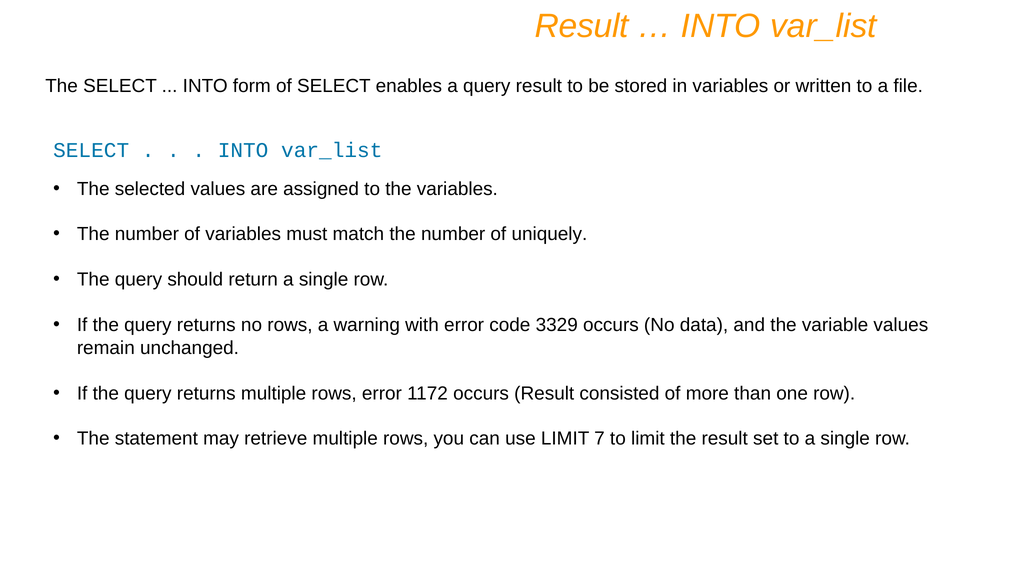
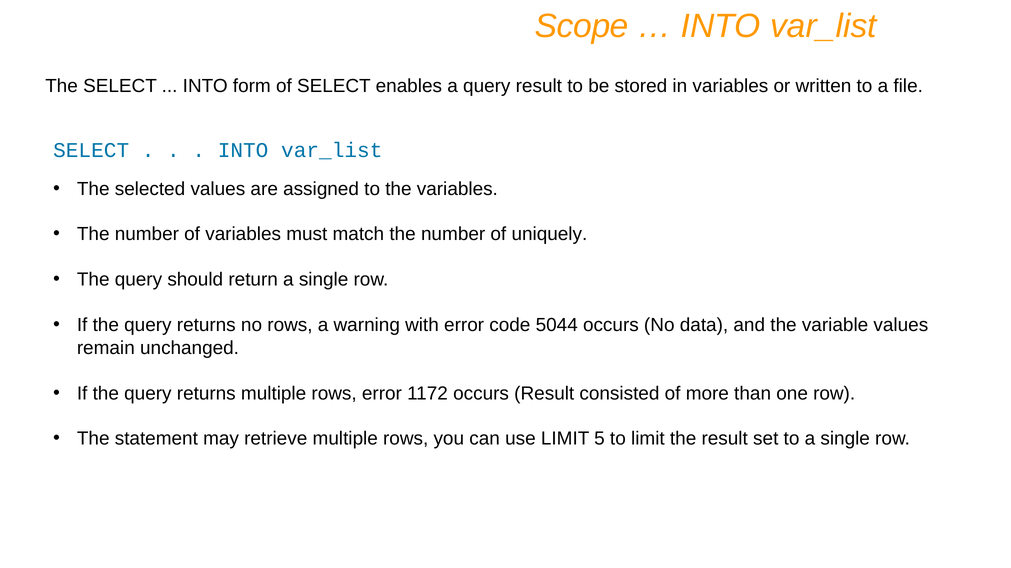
Result: Result -> Scope (582, 26)
3329: 3329 -> 5044 (557, 326)
7: 7 -> 5 (599, 439)
